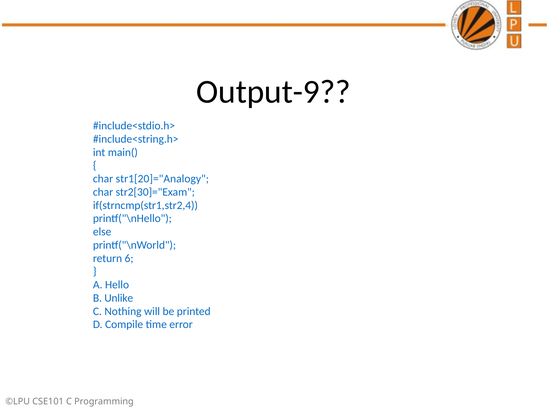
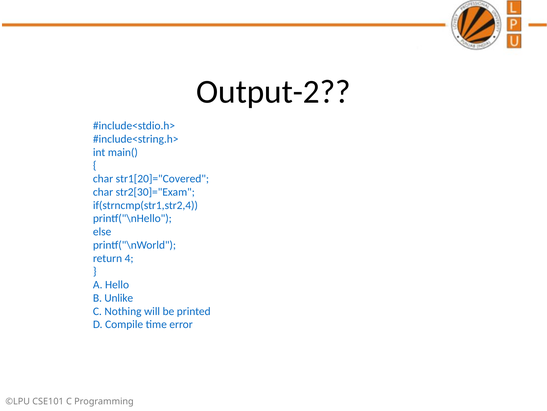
Output-9: Output-9 -> Output-2 (273, 92)
str1[20]="Analogy: str1[20]="Analogy -> str1[20]="Covered (162, 178)
6: 6 -> 4 (129, 258)
